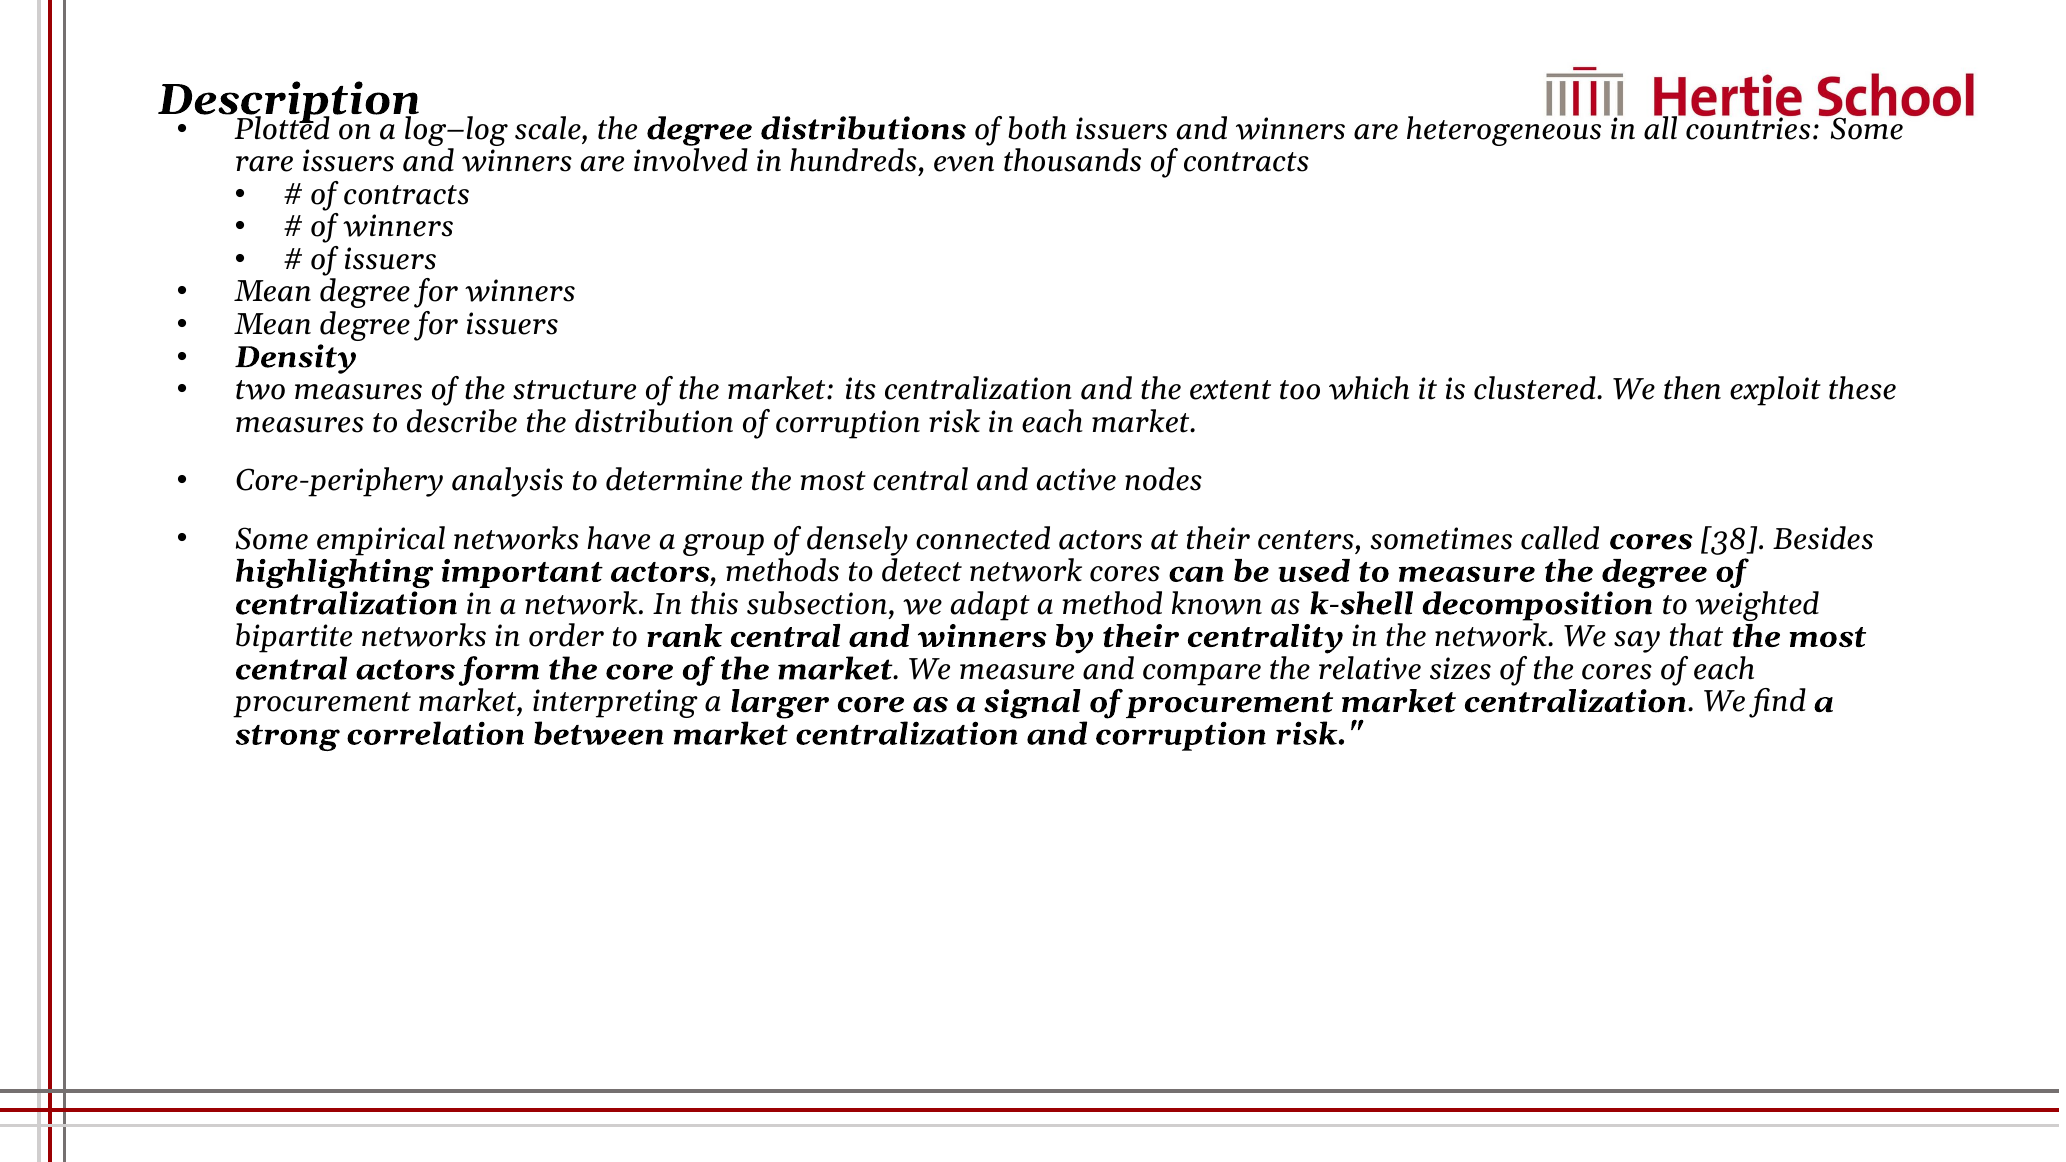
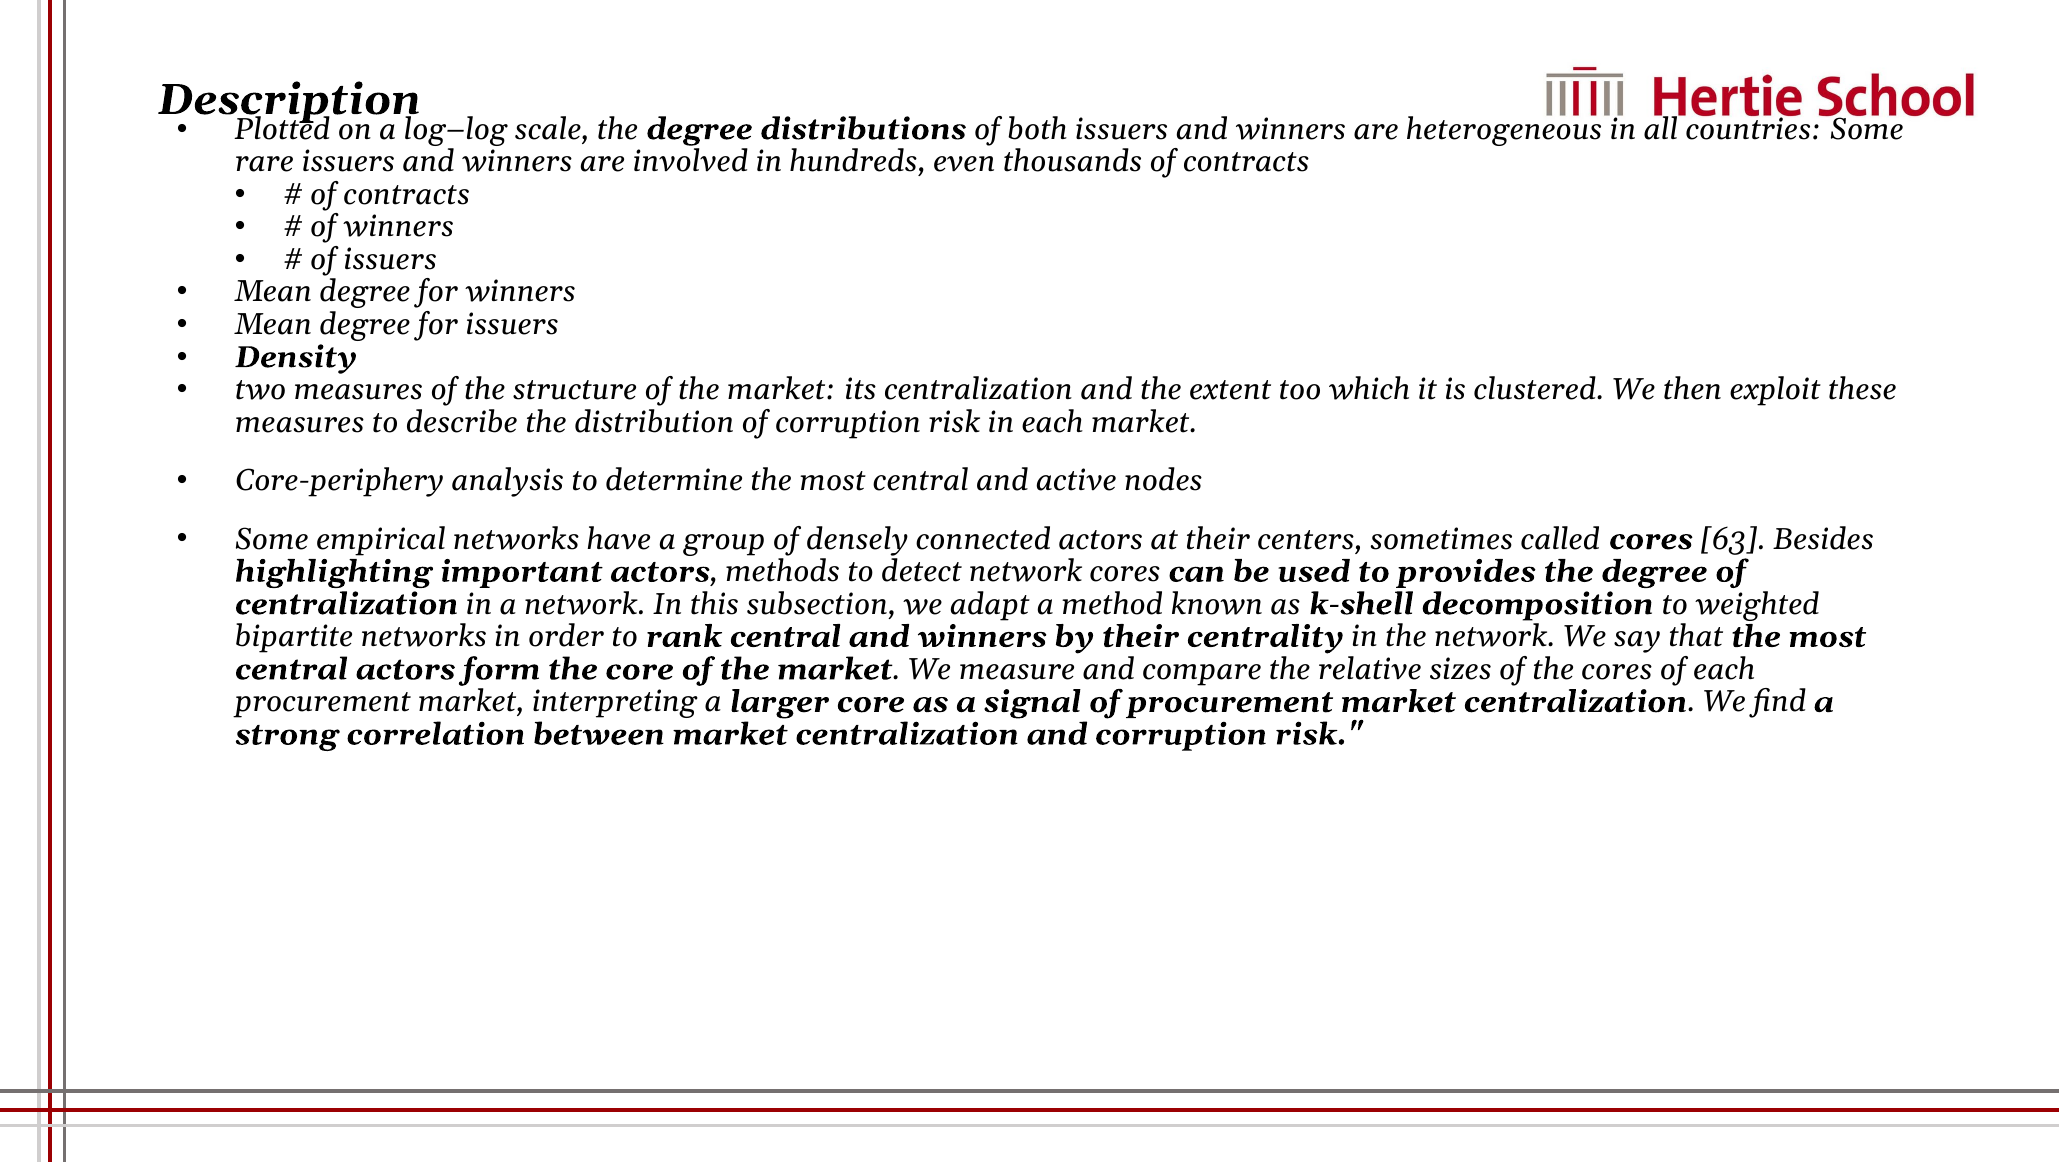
38: 38 -> 63 (1733, 539)
to measure: measure -> provides (1467, 572)
